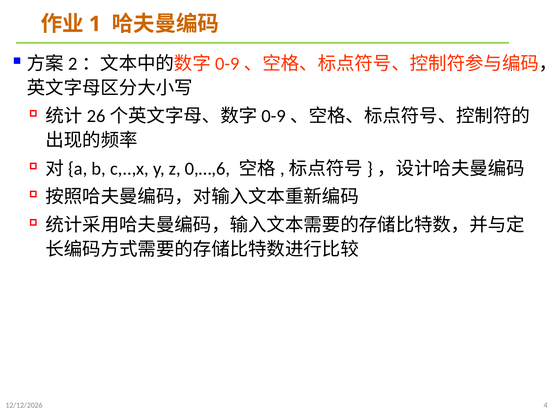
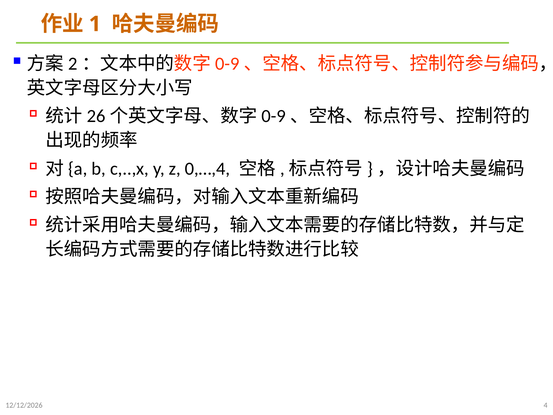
0,…,6: 0,…,6 -> 0,…,4 (207, 168)
